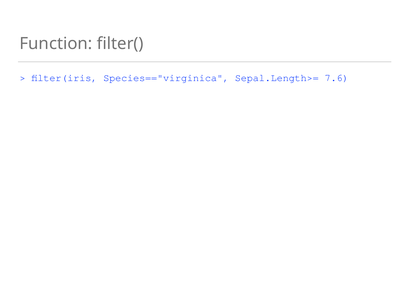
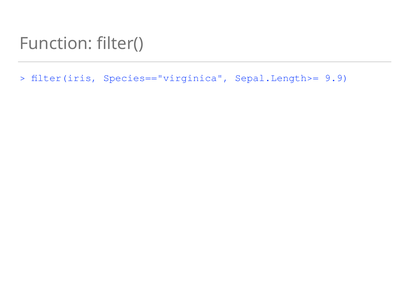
7.6: 7.6 -> 9.9 (337, 78)
